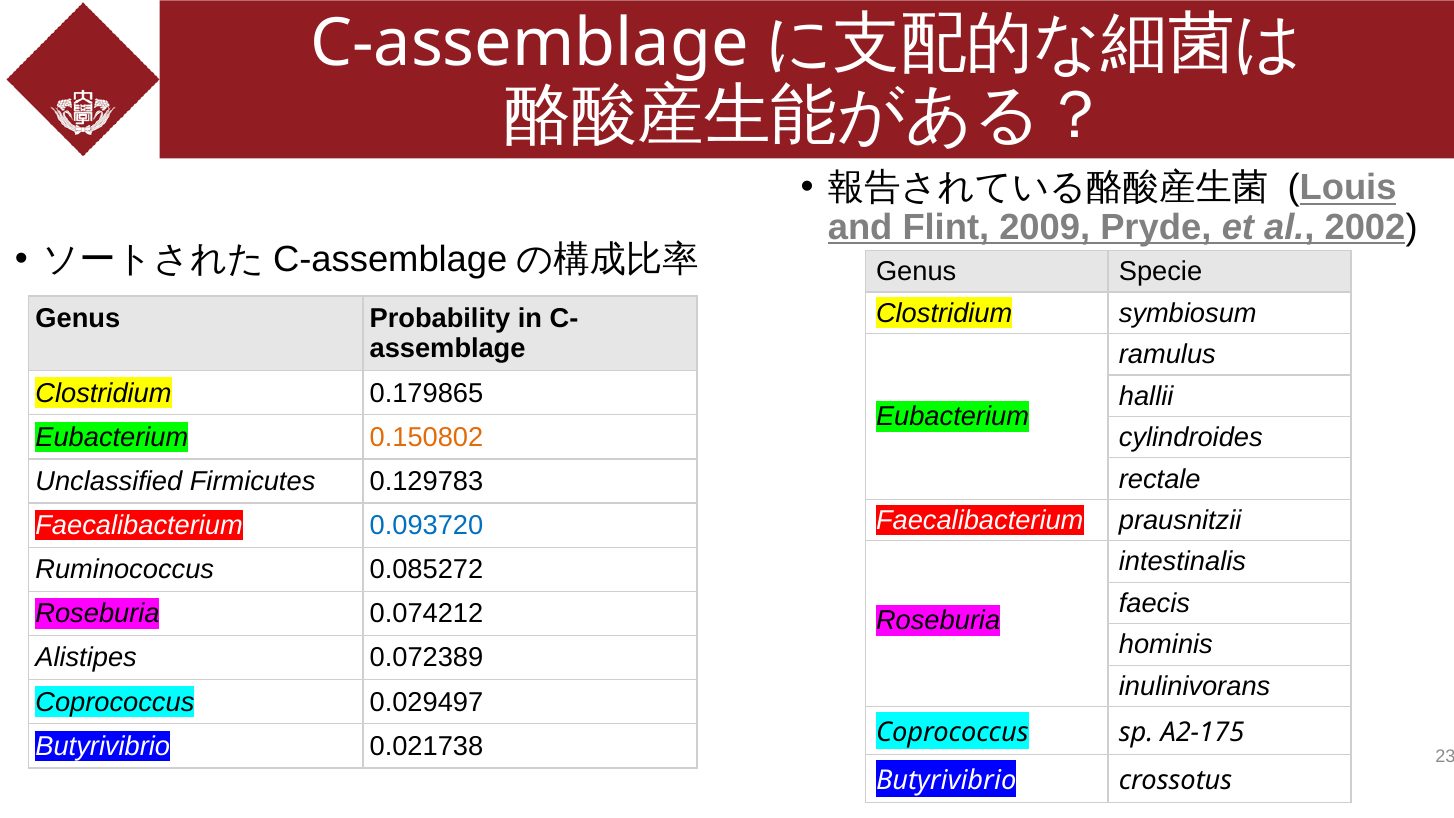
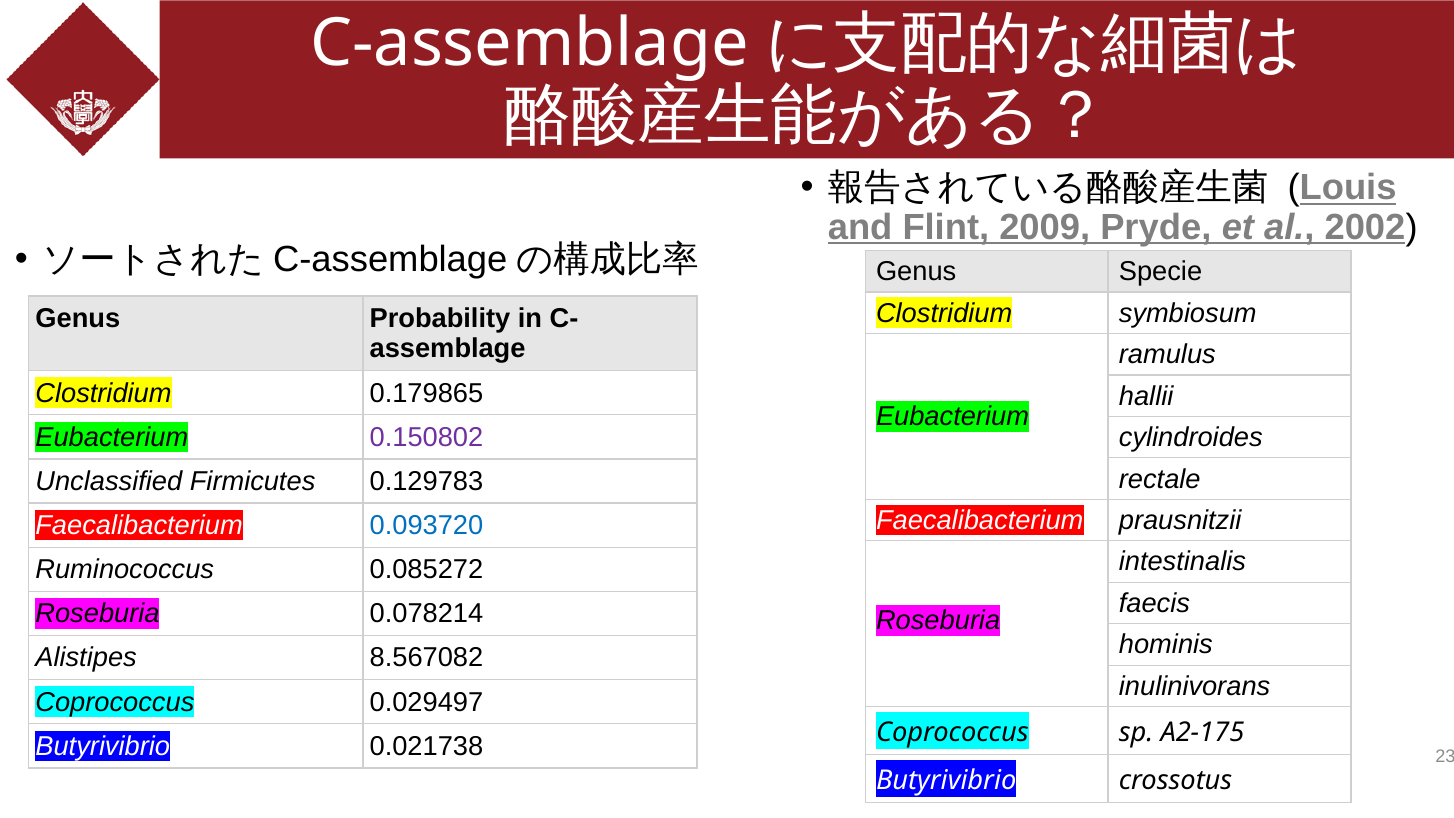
0.150802 colour: orange -> purple (426, 437)
0.074212: 0.074212 -> 0.078214 (426, 614)
0.072389: 0.072389 -> 8.567082 (426, 658)
